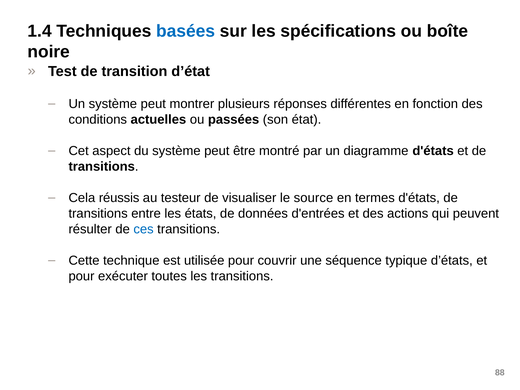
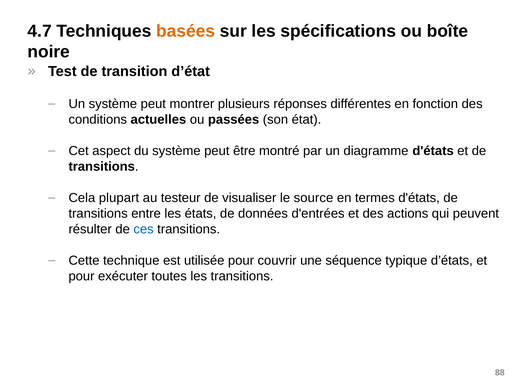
1.4: 1.4 -> 4.7 (40, 31)
basées colour: blue -> orange (186, 31)
réussis: réussis -> plupart (119, 198)
